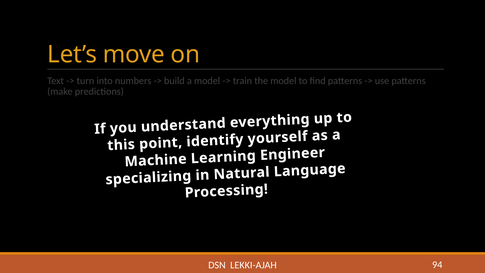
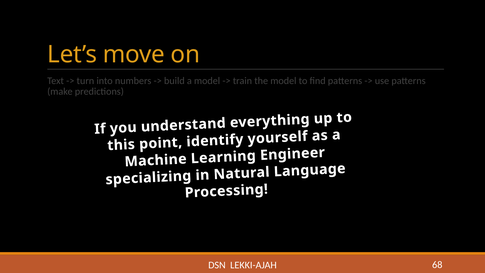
94: 94 -> 68 (437, 265)
